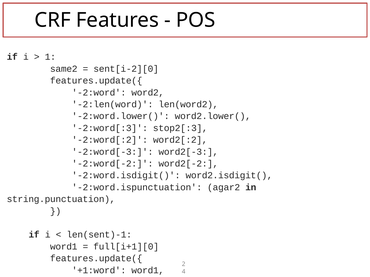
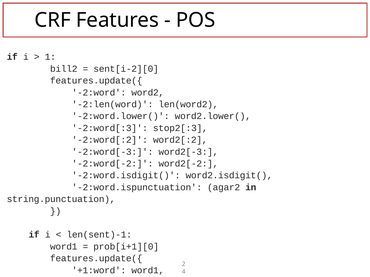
same2: same2 -> bill2 (64, 69)
full[i+1][0: full[i+1][0 -> prob[i+1][0 (126, 247)
